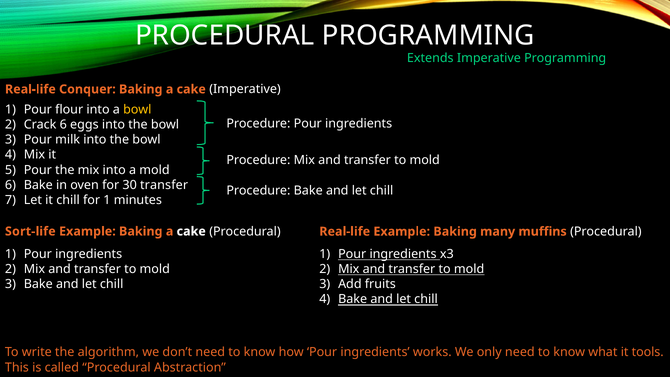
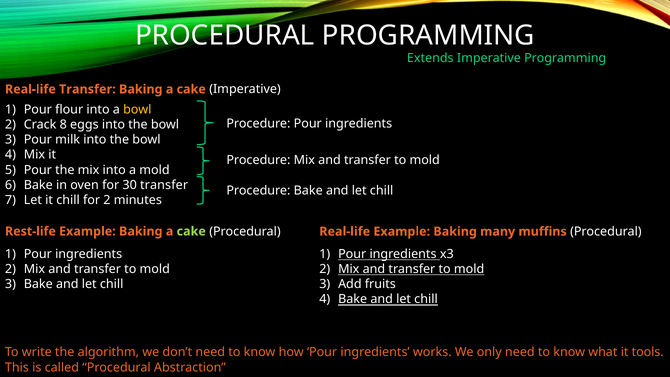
Real-life Conquer: Conquer -> Transfer (87, 89)
Crack 6: 6 -> 8 (63, 125)
for 1: 1 -> 2 (107, 200)
Sort-life: Sort-life -> Rest-life (30, 231)
cake colour: white -> light green (191, 231)
